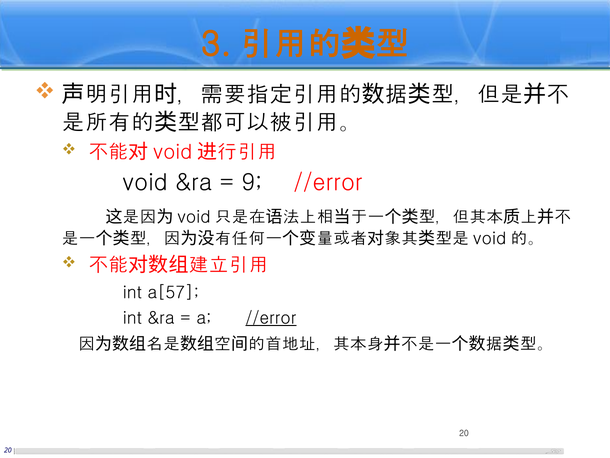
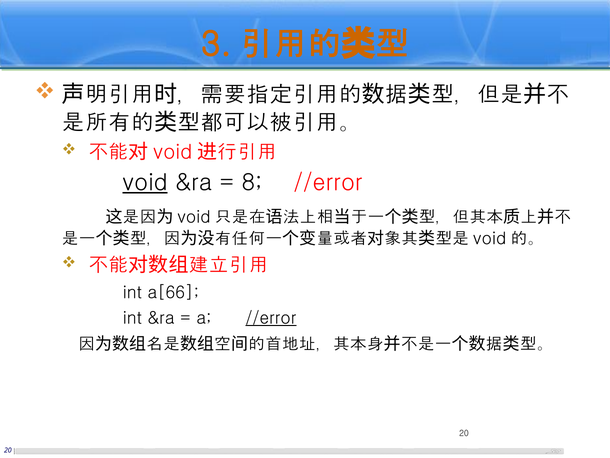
void underline: none -> present (145, 183)
9: 9 -> 8 (252, 183)
a[57: a[57 -> a[66 (173, 292)
